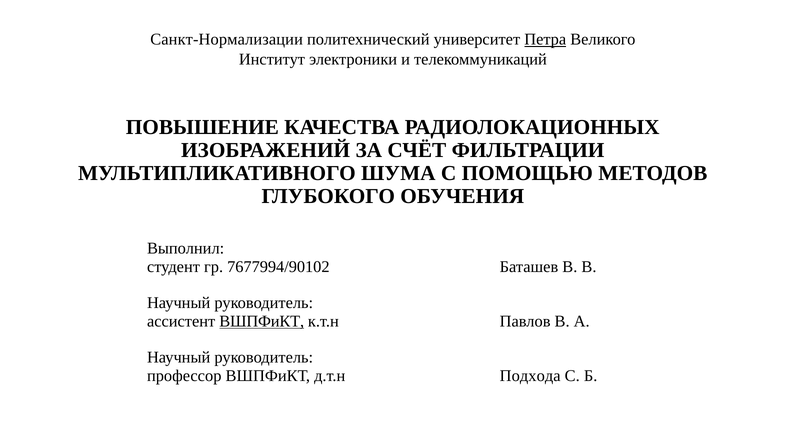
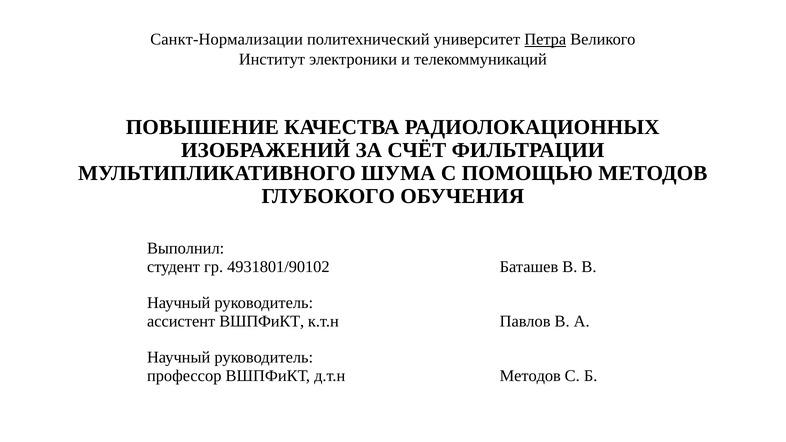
7677994/90102: 7677994/90102 -> 4931801/90102 (278, 267)
ВШПФиКТ underline: present -> none (262, 321)
Подхода: Подхода -> Методов (530, 376)
